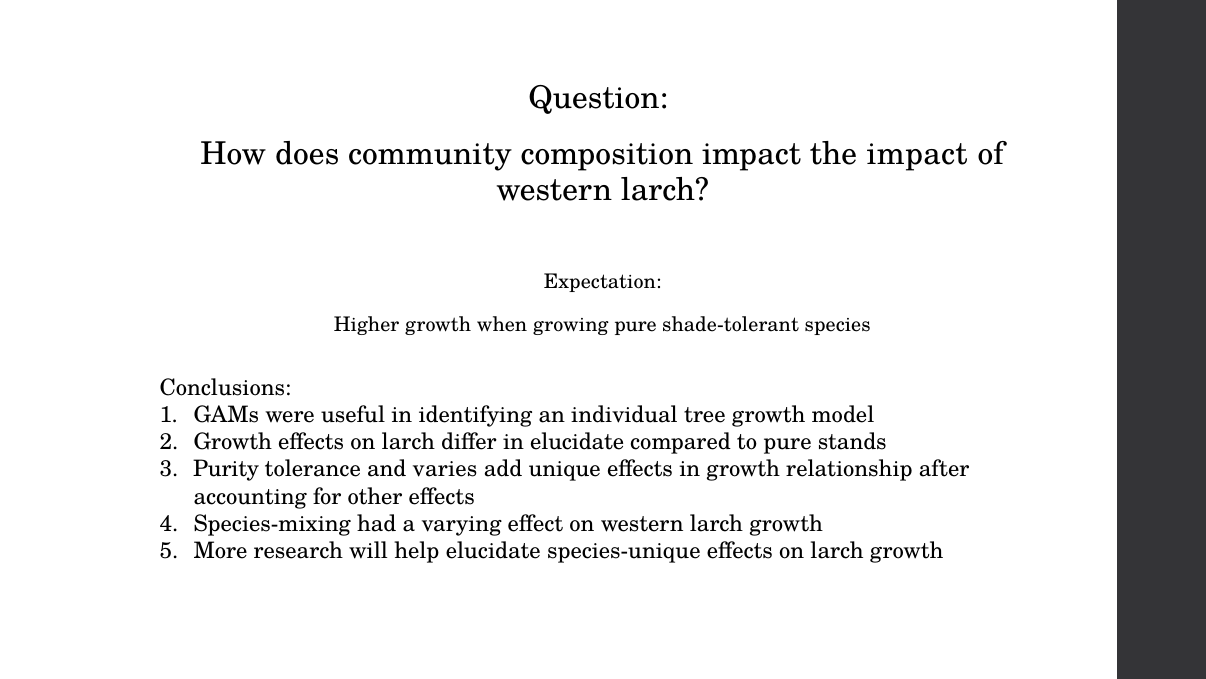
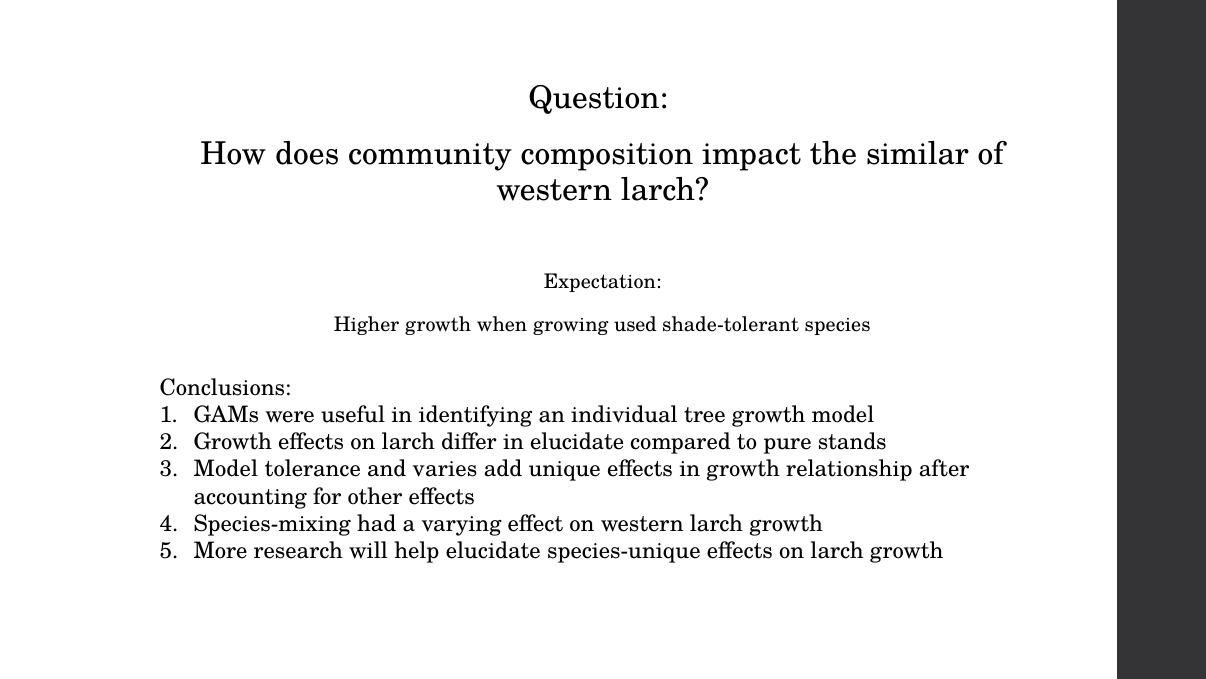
the impact: impact -> similar (917, 154)
growing pure: pure -> used (635, 325)
Purity: Purity -> Model (226, 469)
